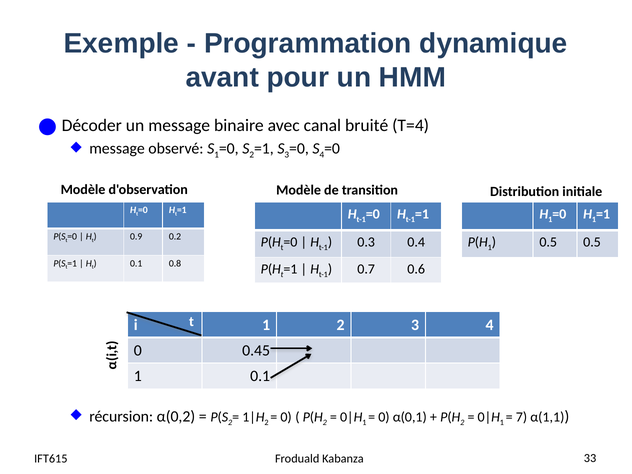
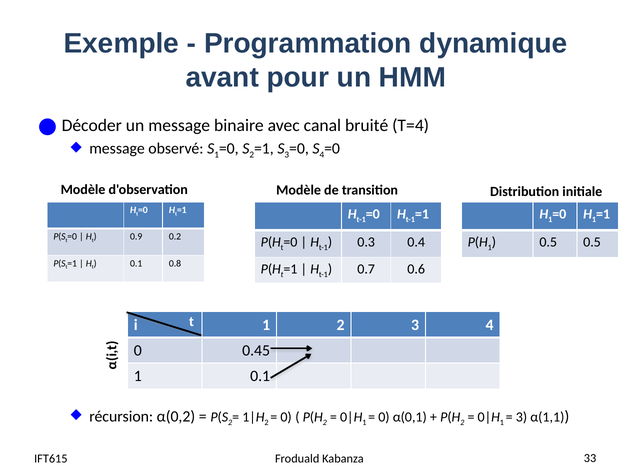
7: 7 -> 3 (522, 417)
